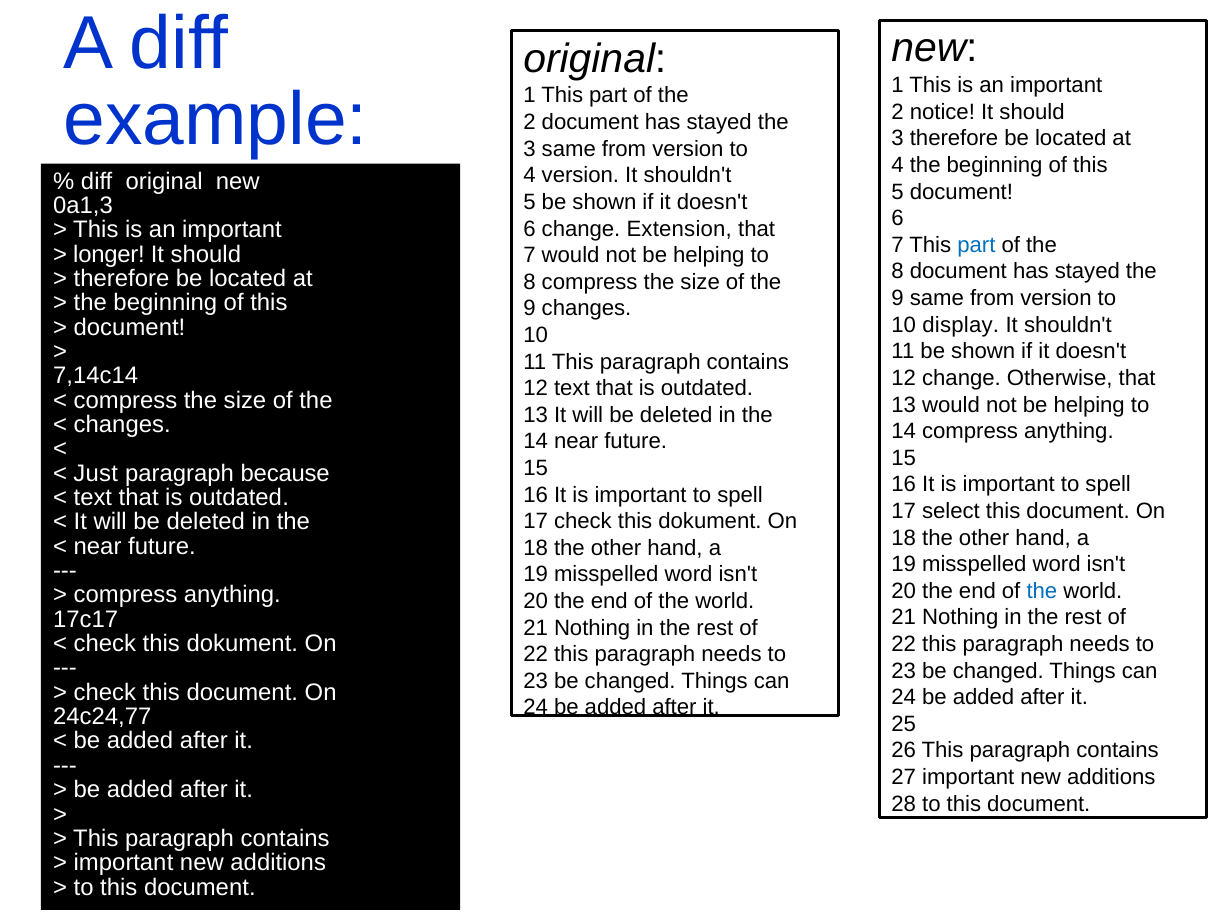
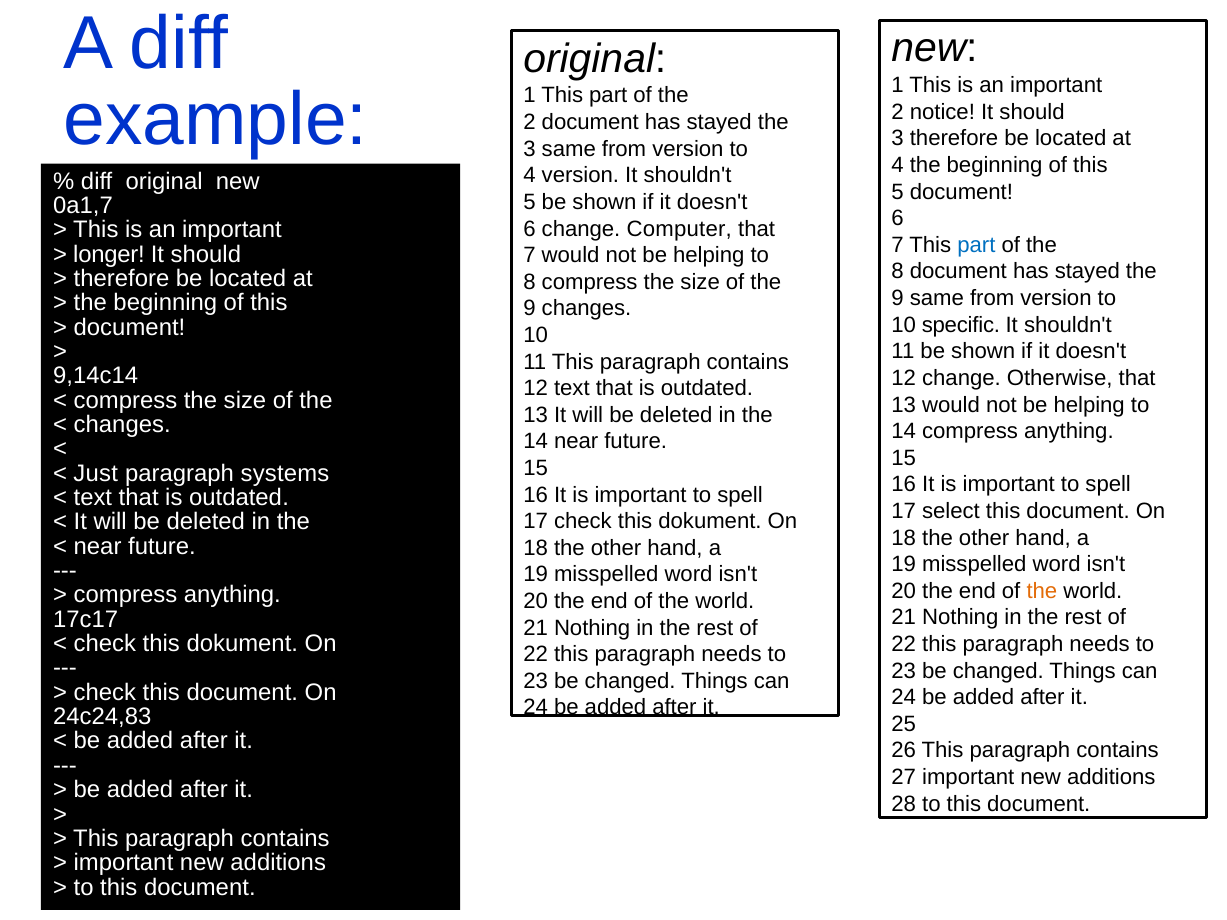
0a1,3: 0a1,3 -> 0a1,7 (83, 206)
Extension: Extension -> Computer (679, 229)
display: display -> specific (961, 325)
7,14c14: 7,14c14 -> 9,14c14 (96, 376)
because: because -> systems (285, 474)
the colour: blue -> orange (1042, 591)
24c24,77: 24c24,77 -> 24c24,83 (102, 717)
